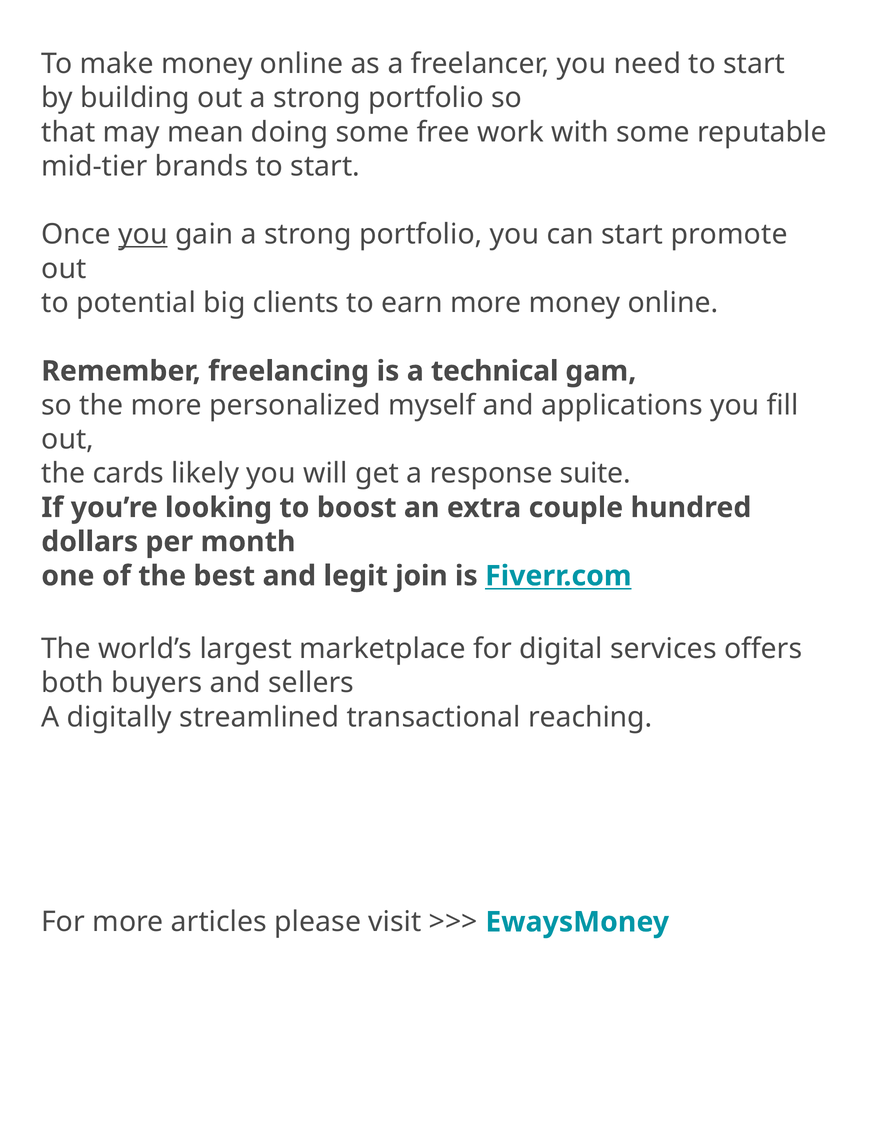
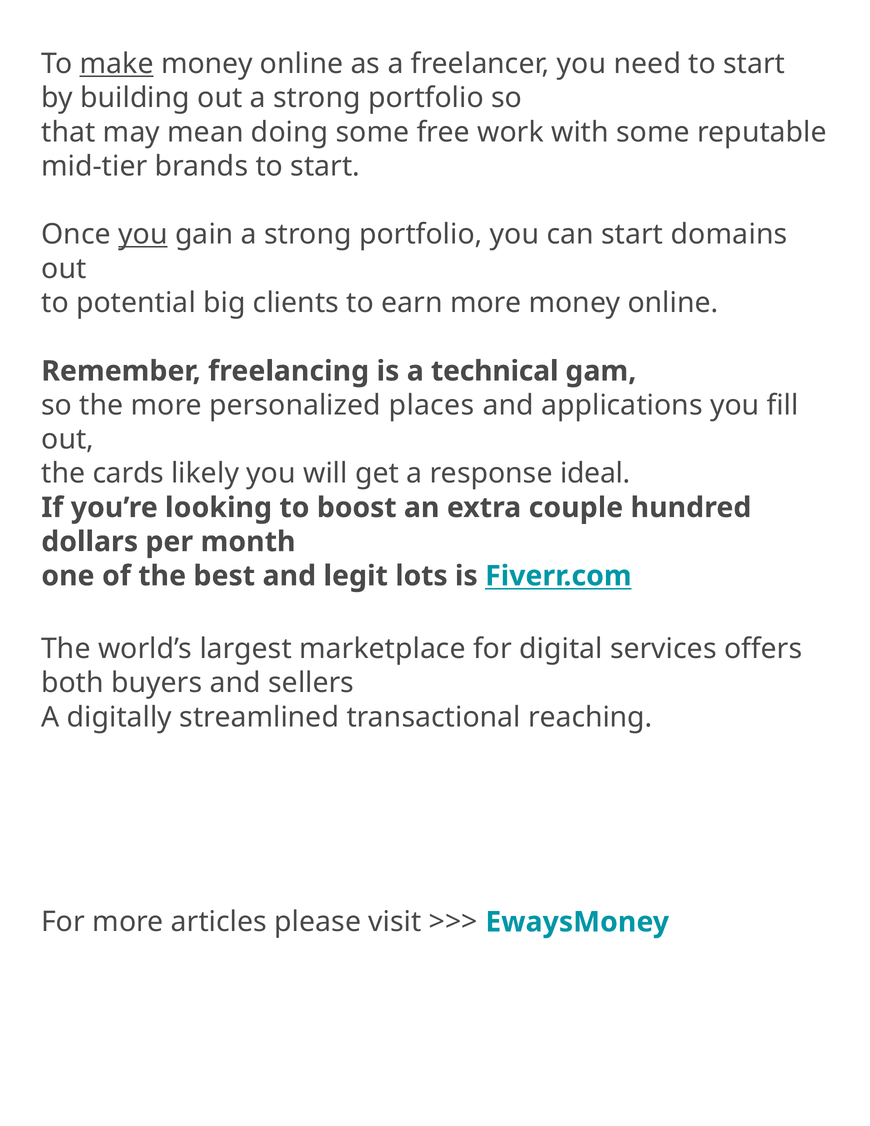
make underline: none -> present (117, 64)
promote: promote -> domains (729, 235)
myself: myself -> places (432, 405)
suite: suite -> ideal (595, 473)
join: join -> lots (421, 576)
